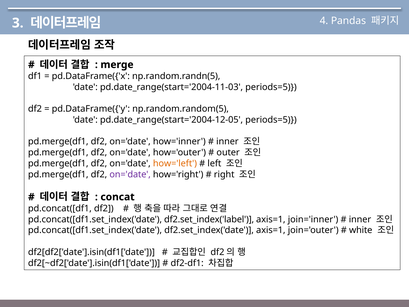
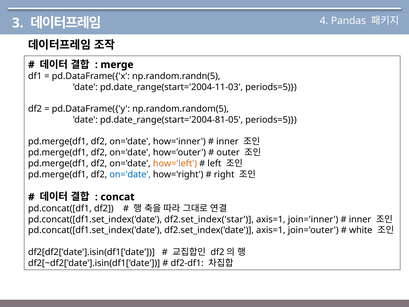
pd.date_range(start='2004-12-05: pd.date_range(start='2004-12-05 -> pd.date_range(start='2004-81-05 (172, 120)
on='date colour: purple -> blue (130, 174)
df2.set_index('label: df2.set_index('label -> df2.set_index('star (209, 219)
